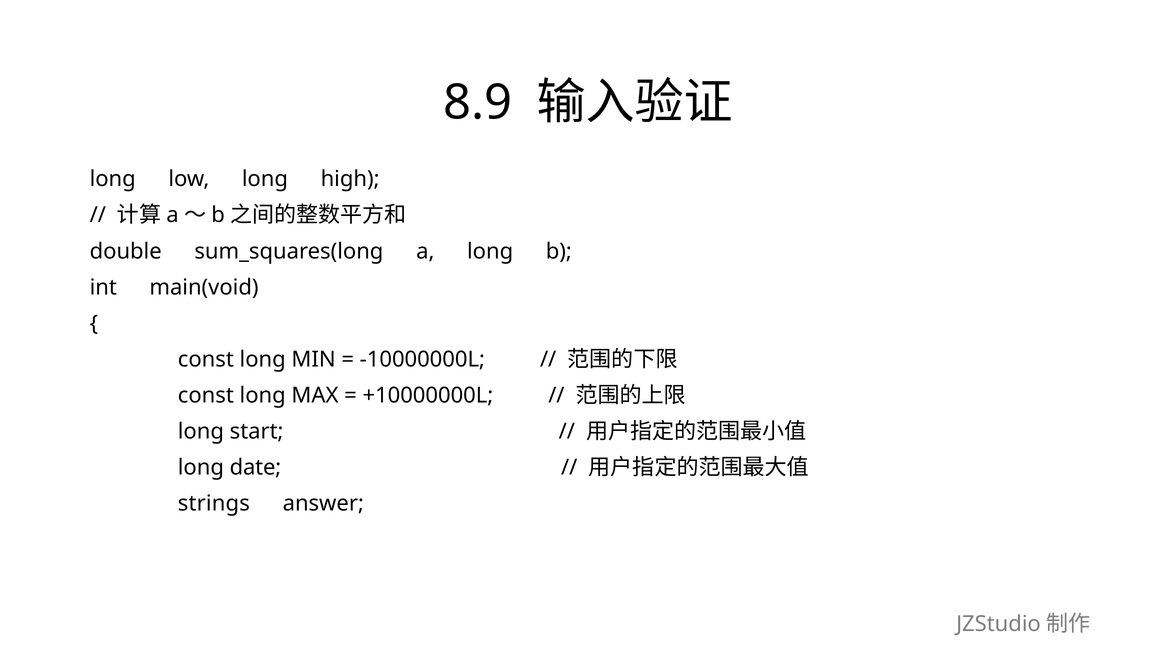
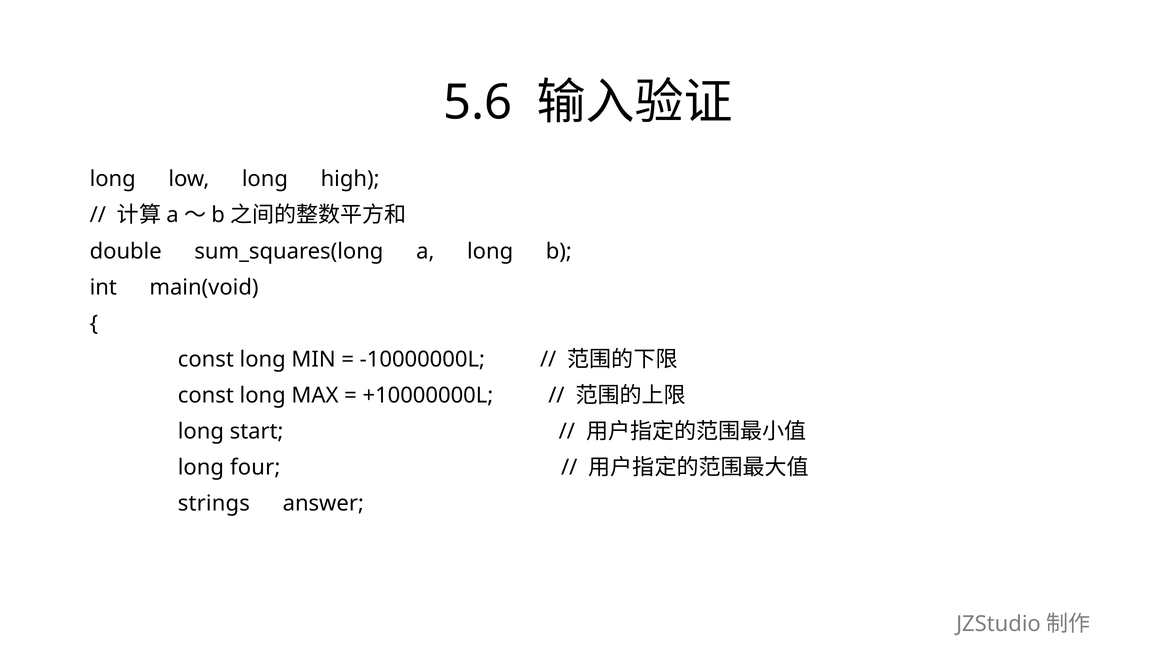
8.9: 8.9 -> 5.6 (478, 103)
date: date -> four (255, 468)
